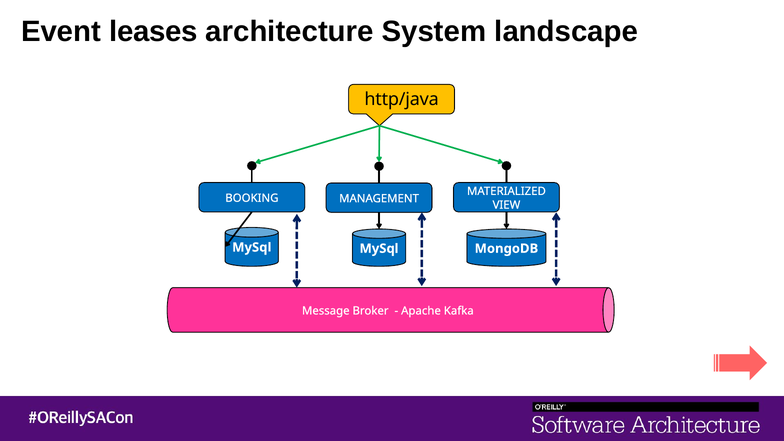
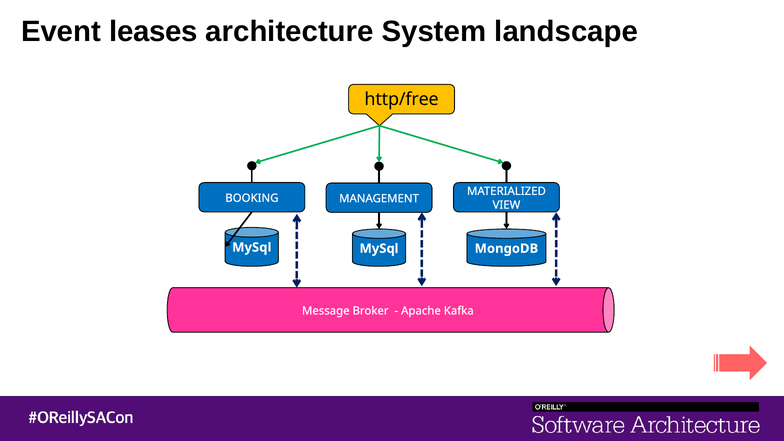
http/java: http/java -> http/free (402, 99)
